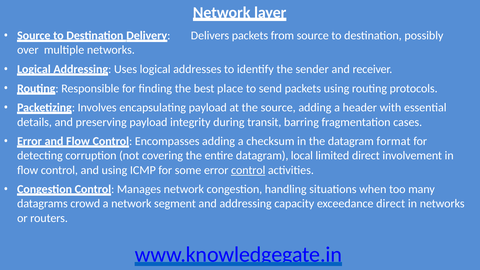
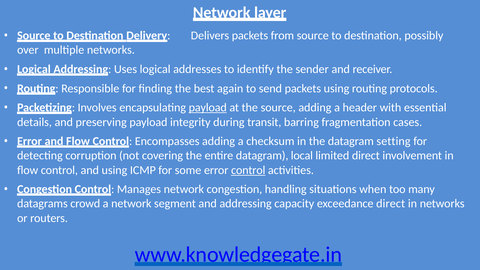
place: place -> again (230, 88)
payload underline: none -> present (208, 108)
format: format -> setting (394, 141)
